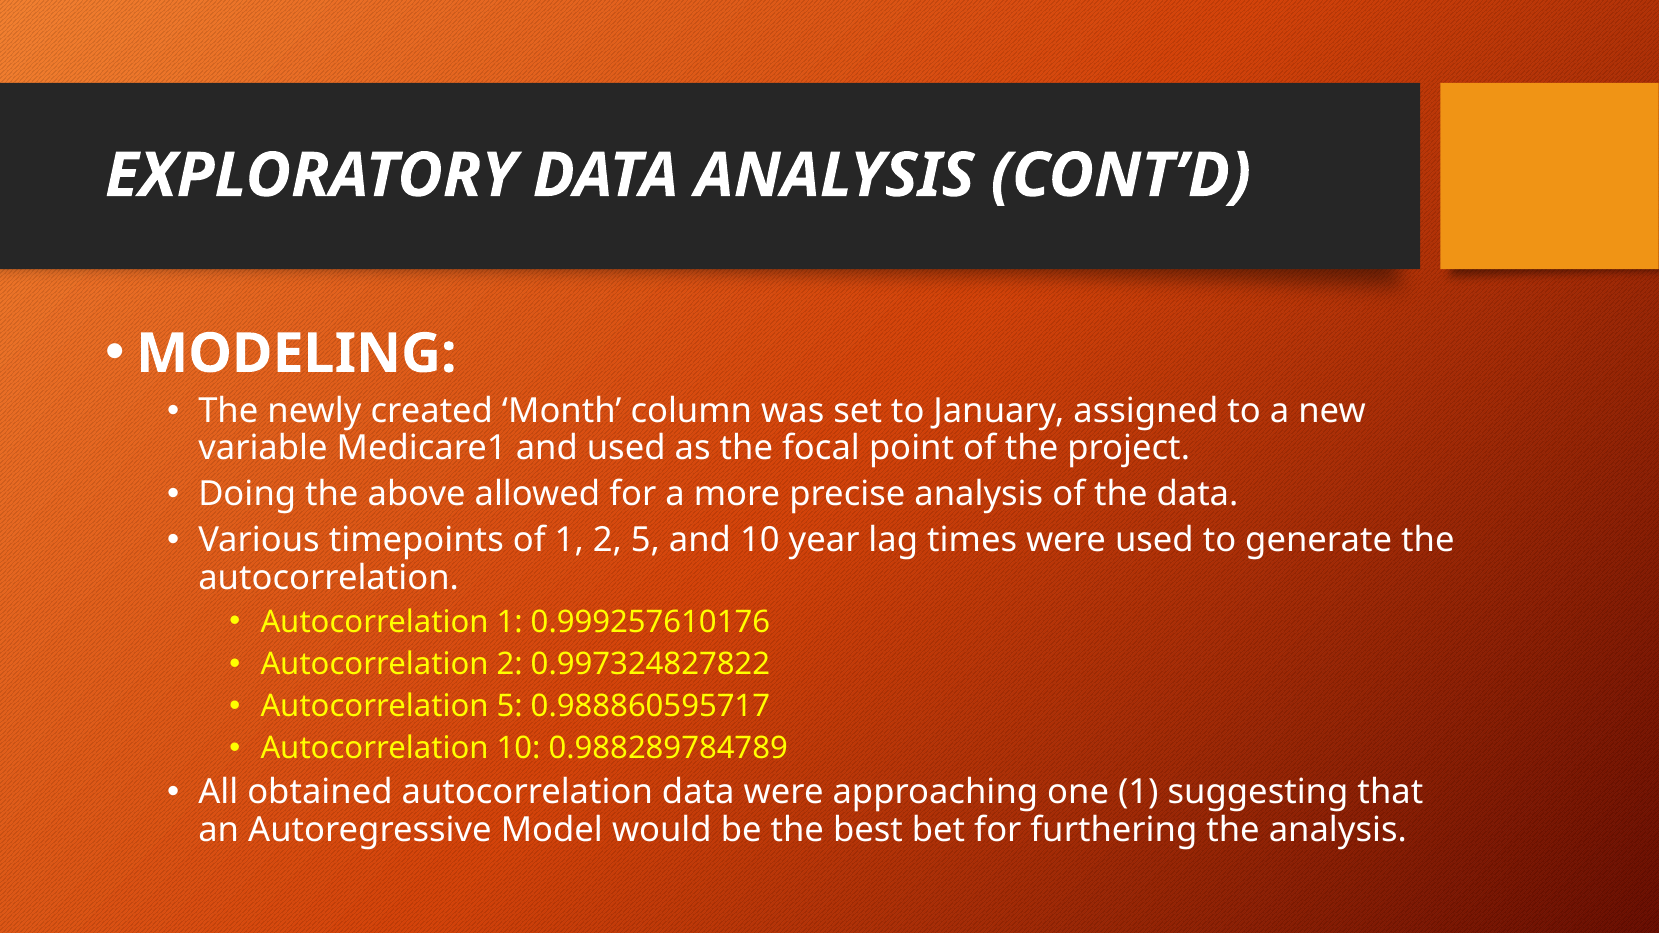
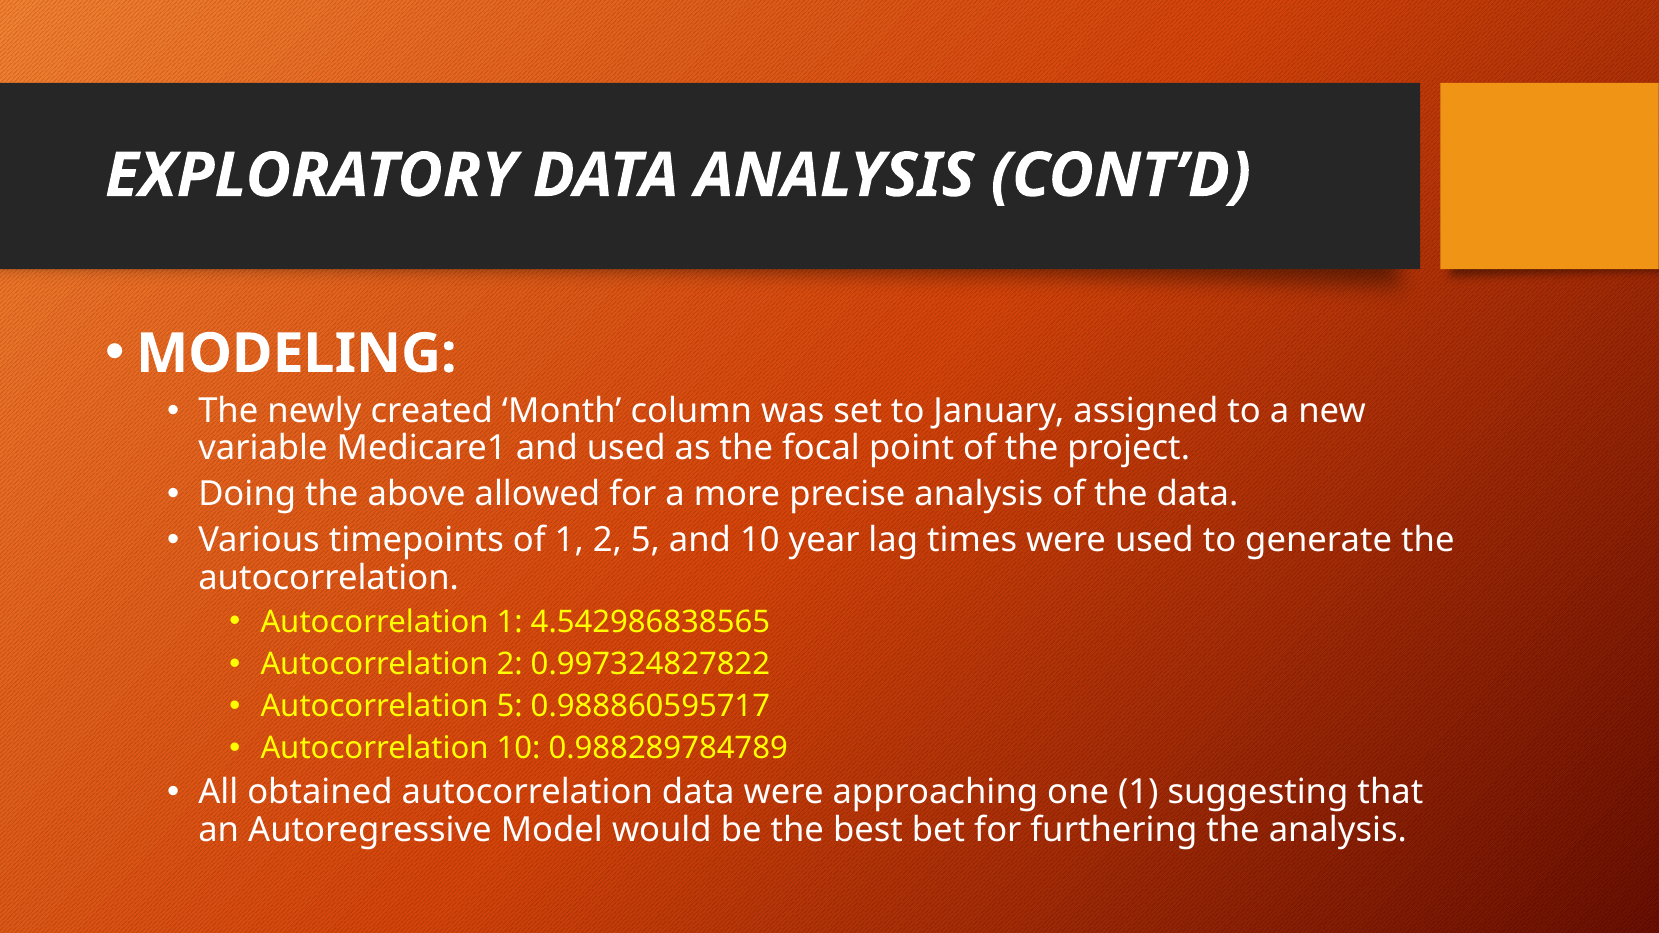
0.999257610176: 0.999257610176 -> 4.542986838565 (650, 622)
